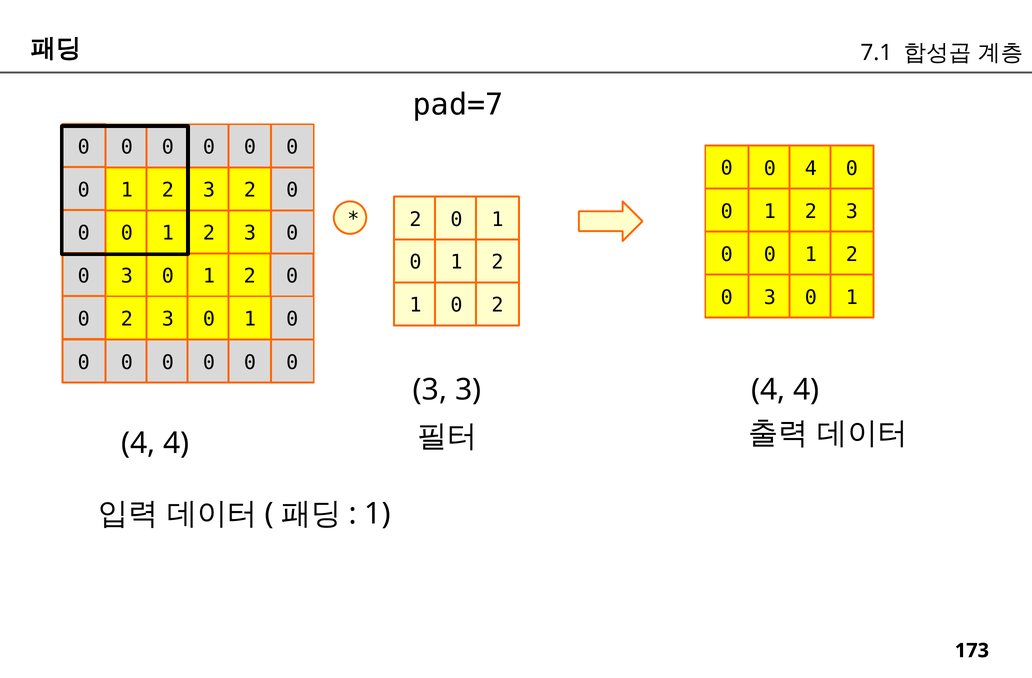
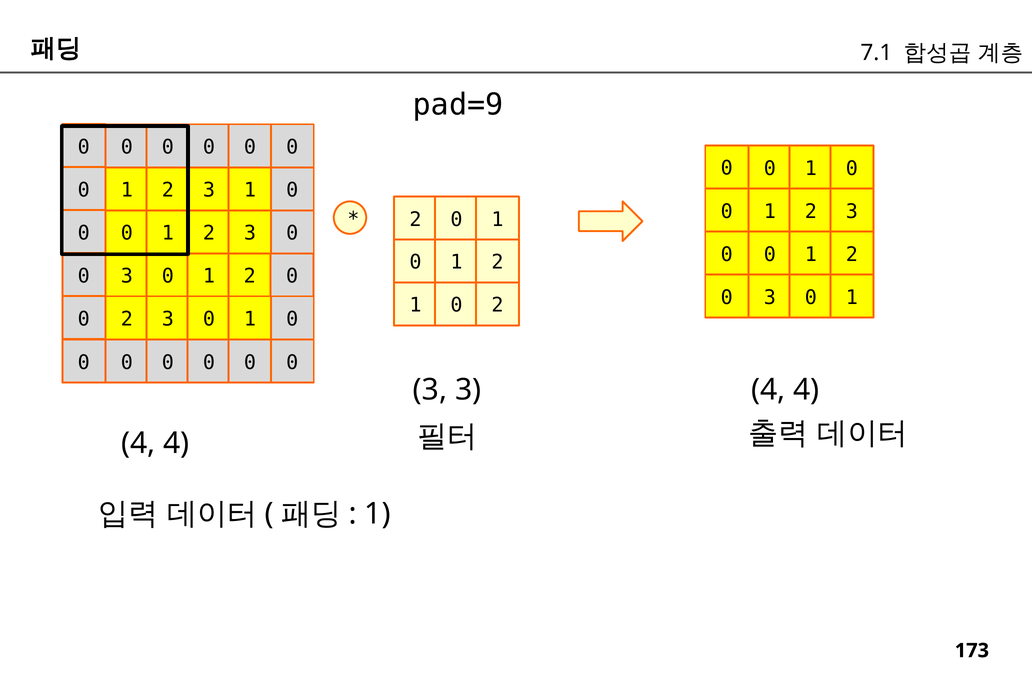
pad=7: pad=7 -> pad=9 (458, 105)
4: 4 -> 1 (811, 168)
3 2: 2 -> 1 (250, 190)
